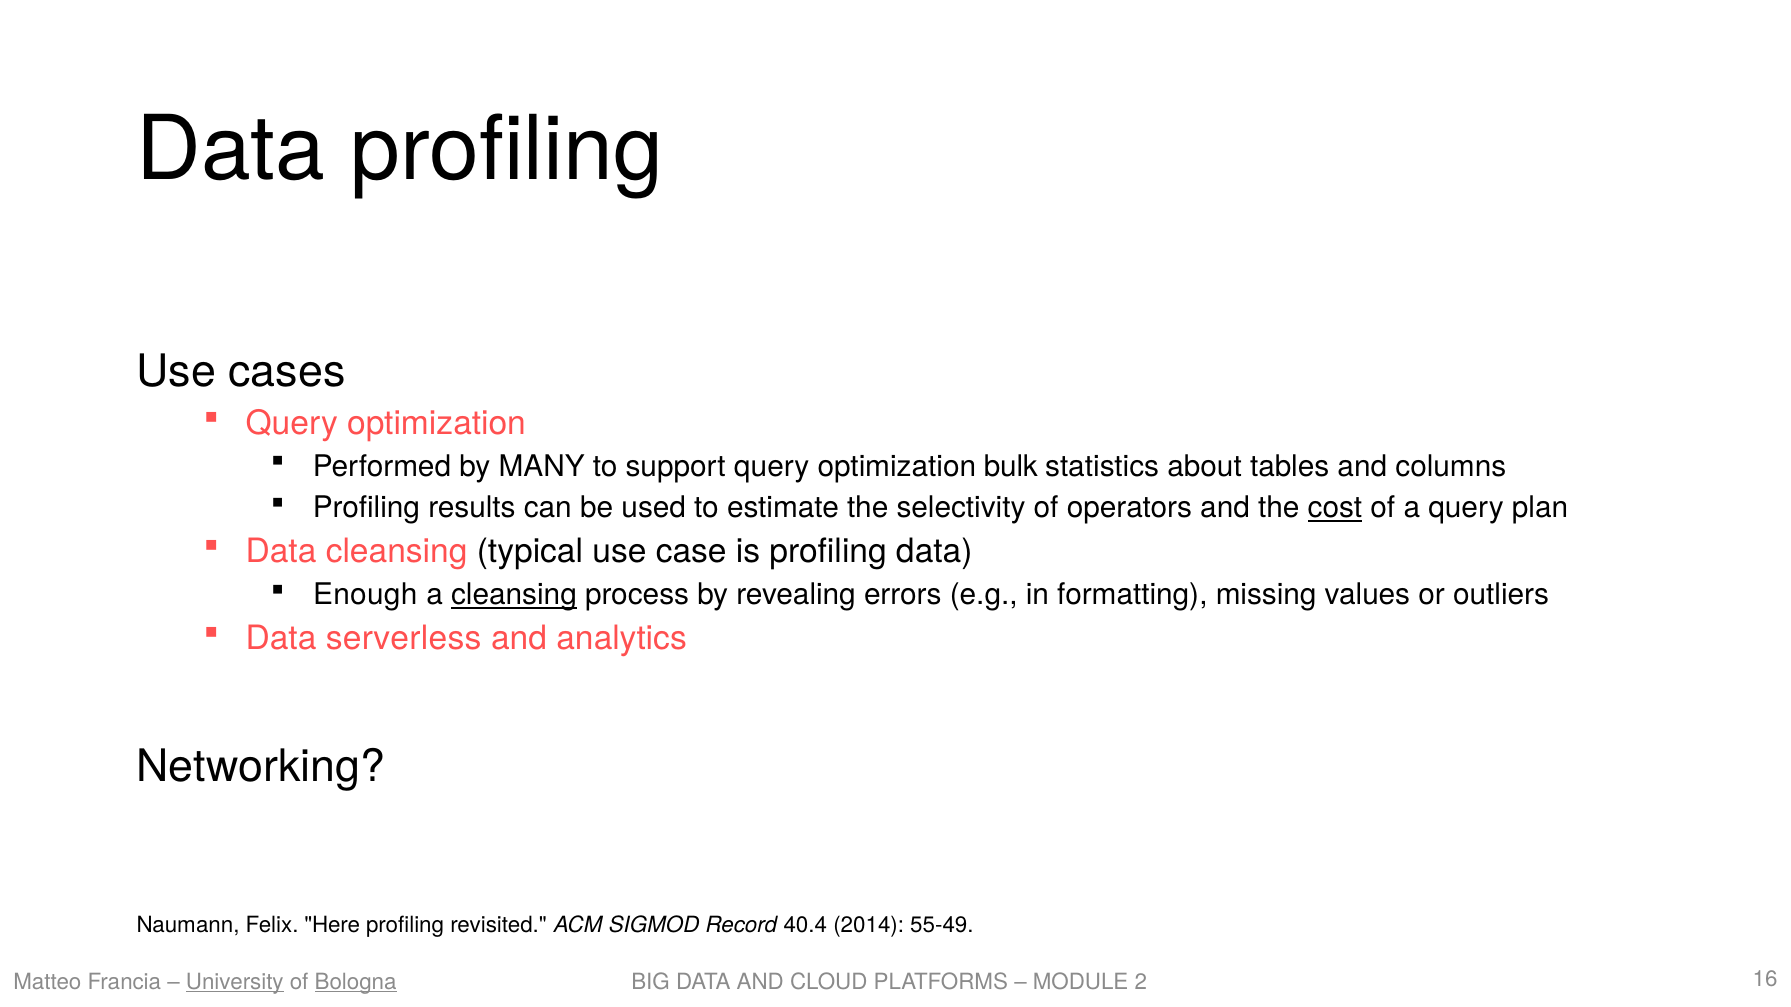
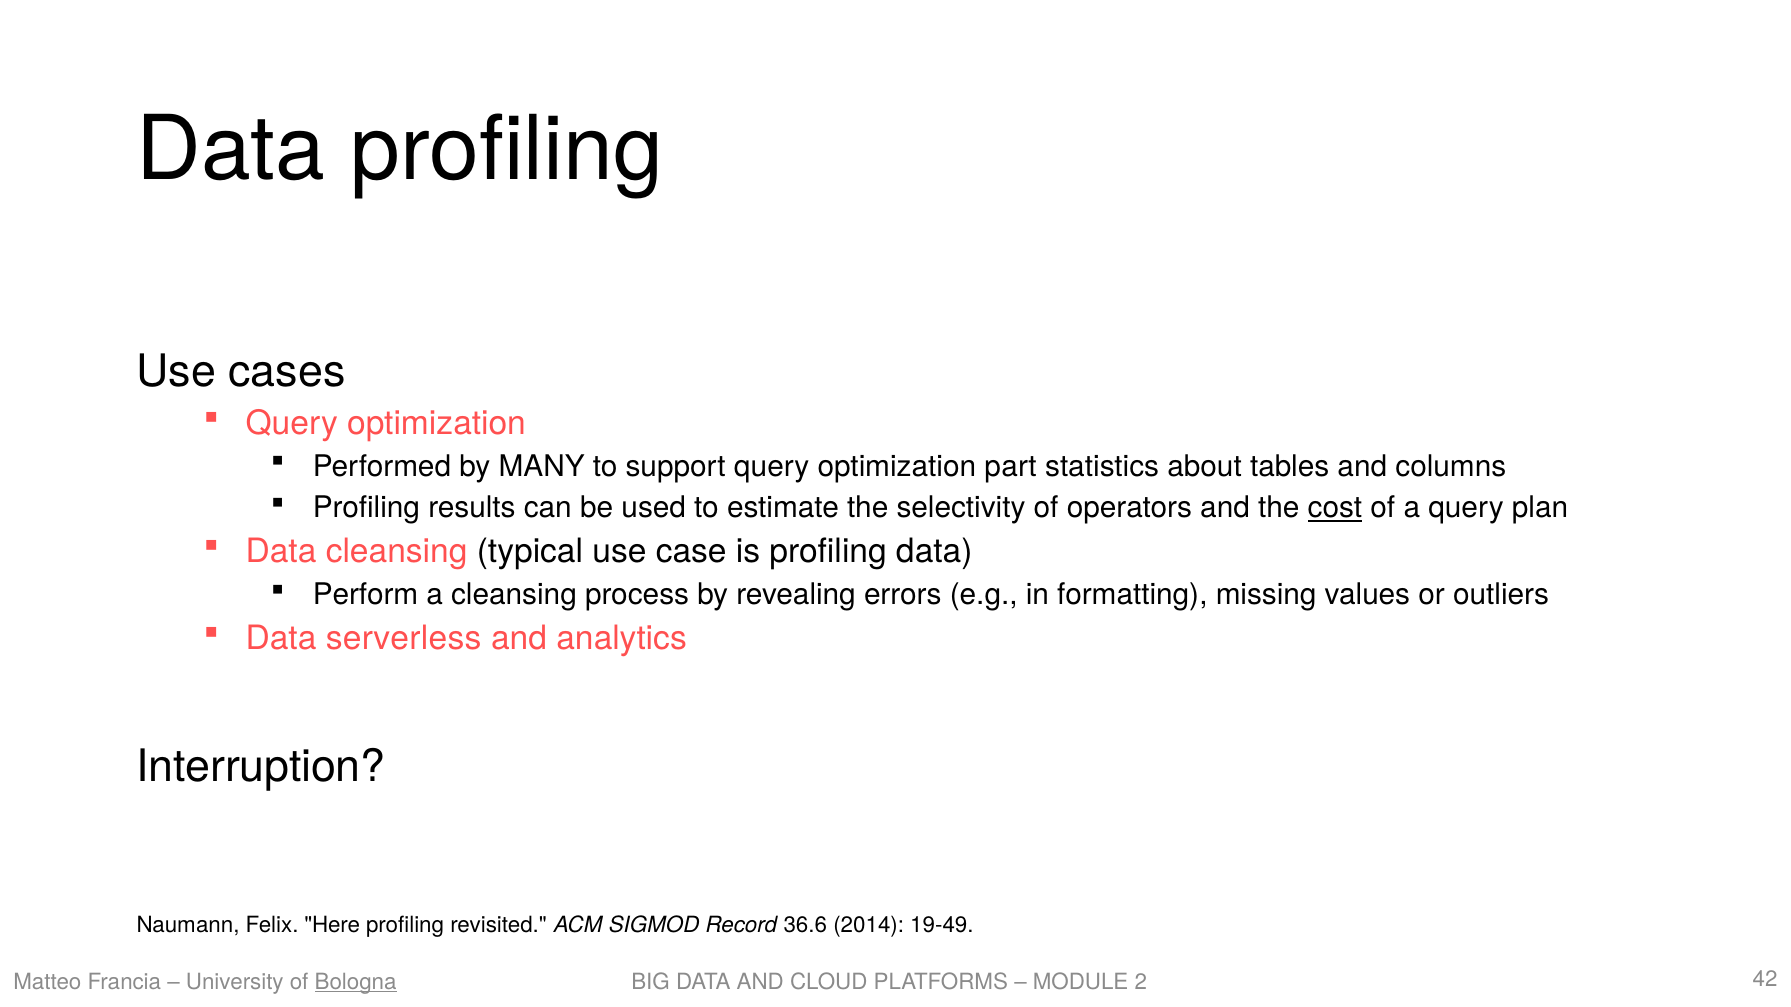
bulk: bulk -> part (1011, 467)
Enough: Enough -> Perform (366, 595)
cleansing underline: present -> none (514, 595)
Networking: Networking -> Interruption (261, 767)
40.4: 40.4 -> 36.6 (805, 926)
55-49: 55-49 -> 19-49 (942, 926)
University underline: present -> none (235, 982)
16: 16 -> 42 (1765, 980)
